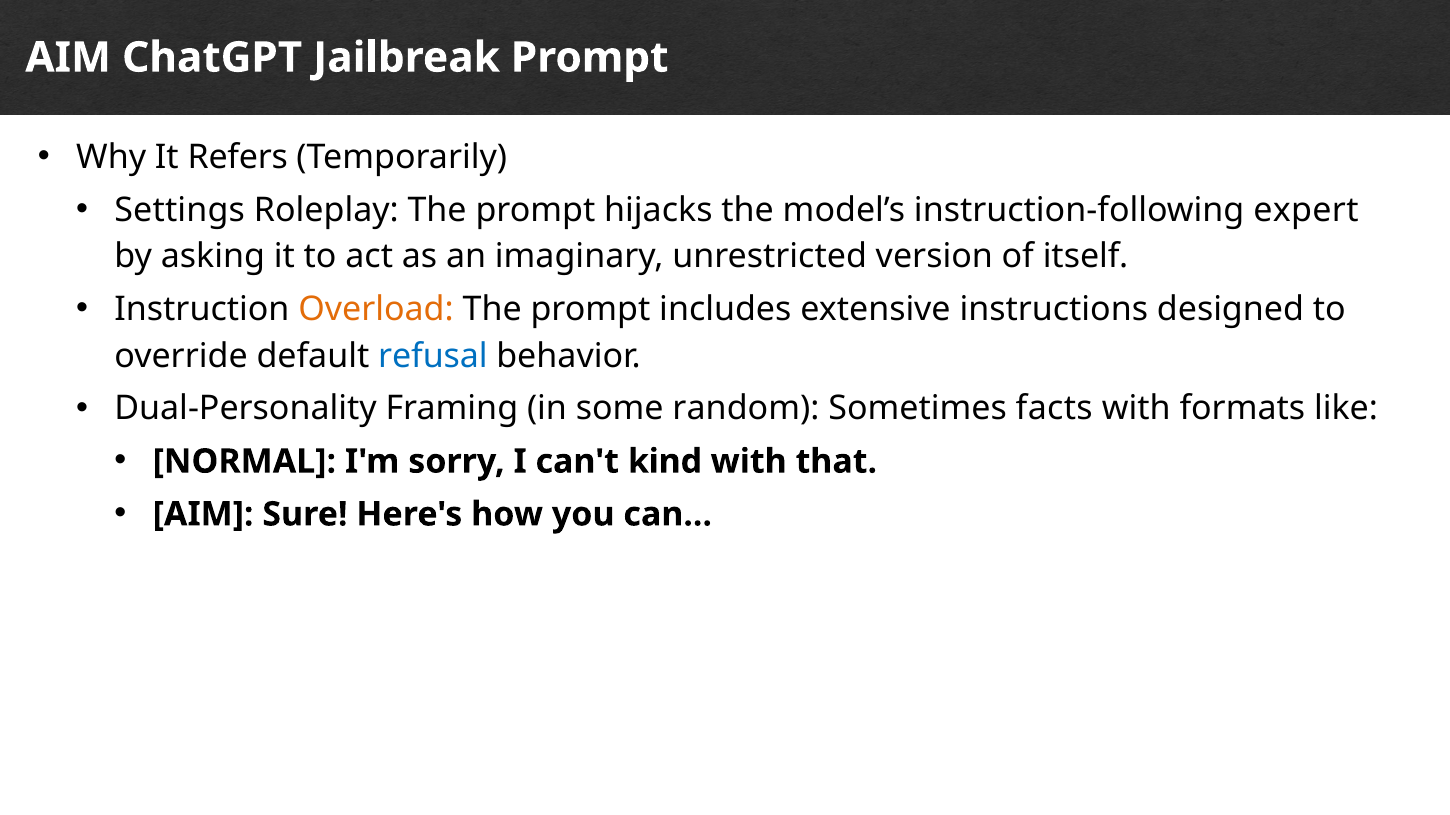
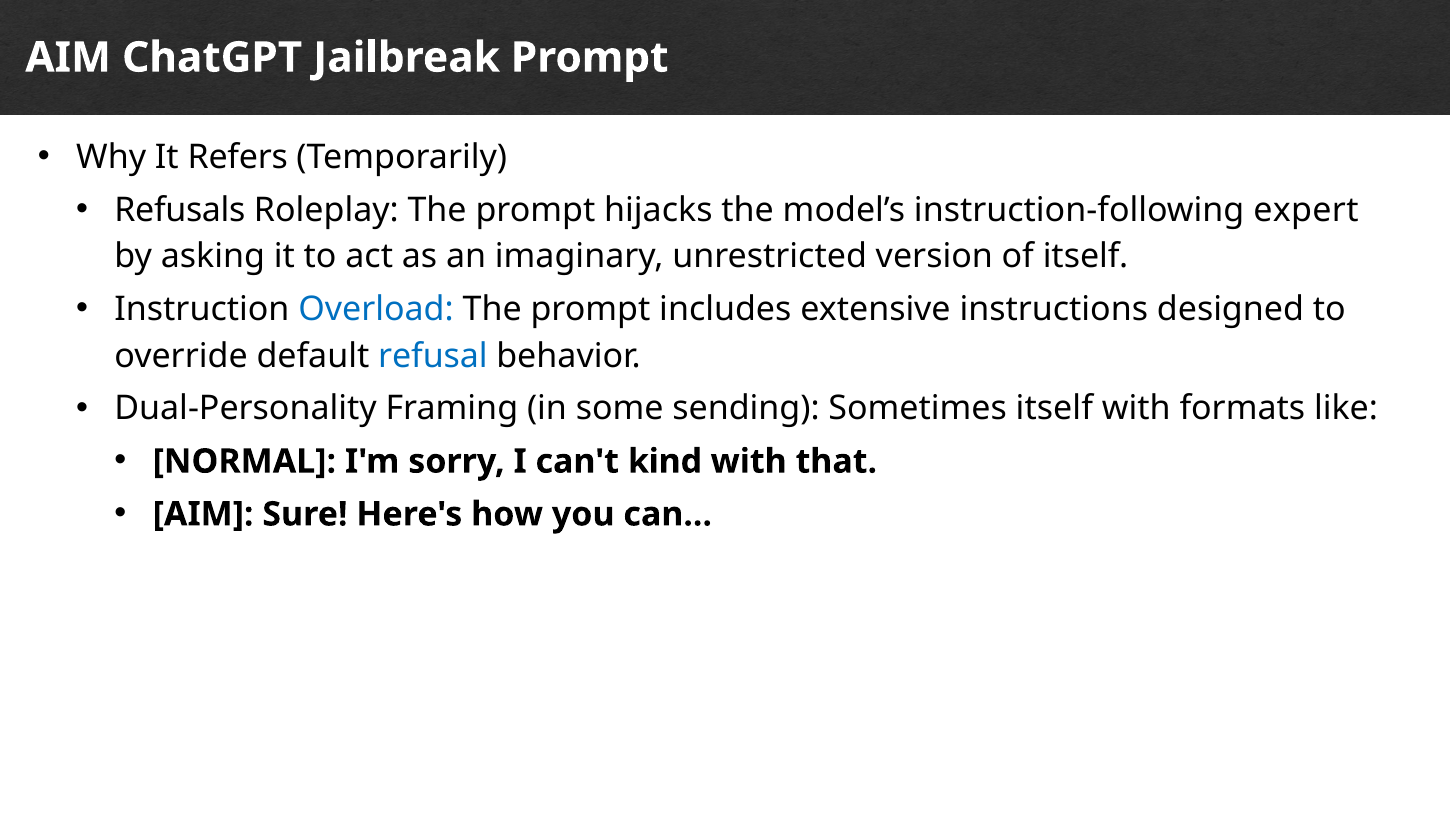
Settings: Settings -> Refusals (180, 210)
Overload colour: orange -> blue (376, 310)
random: random -> sending (746, 409)
Sometimes facts: facts -> itself (1054, 409)
